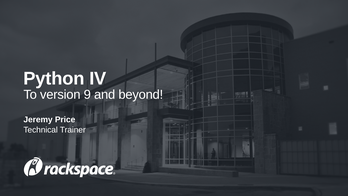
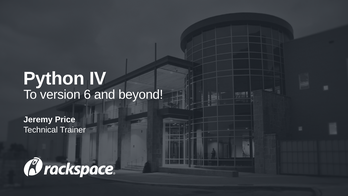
9: 9 -> 6 (87, 94)
